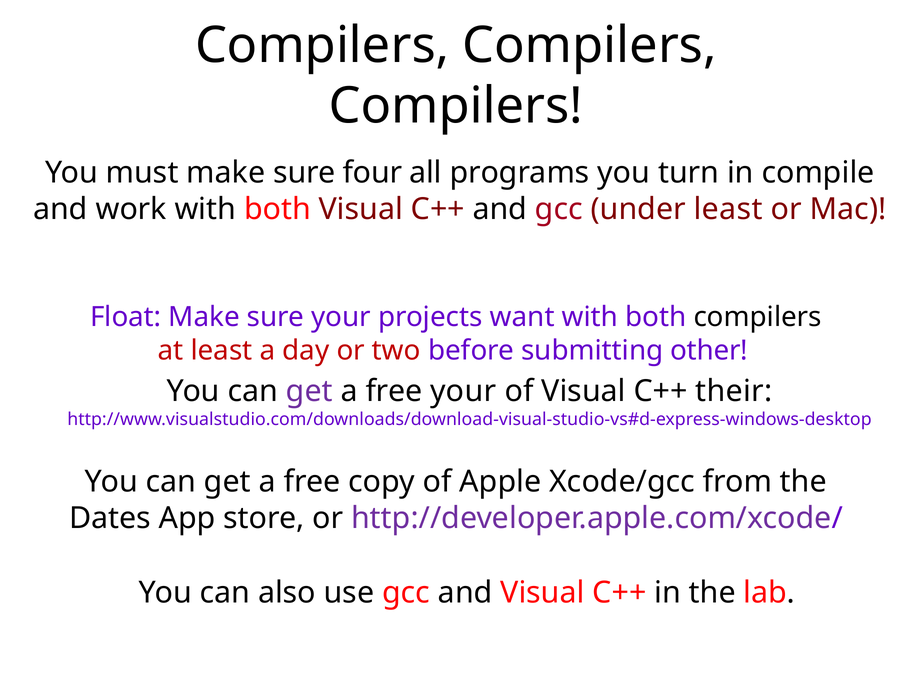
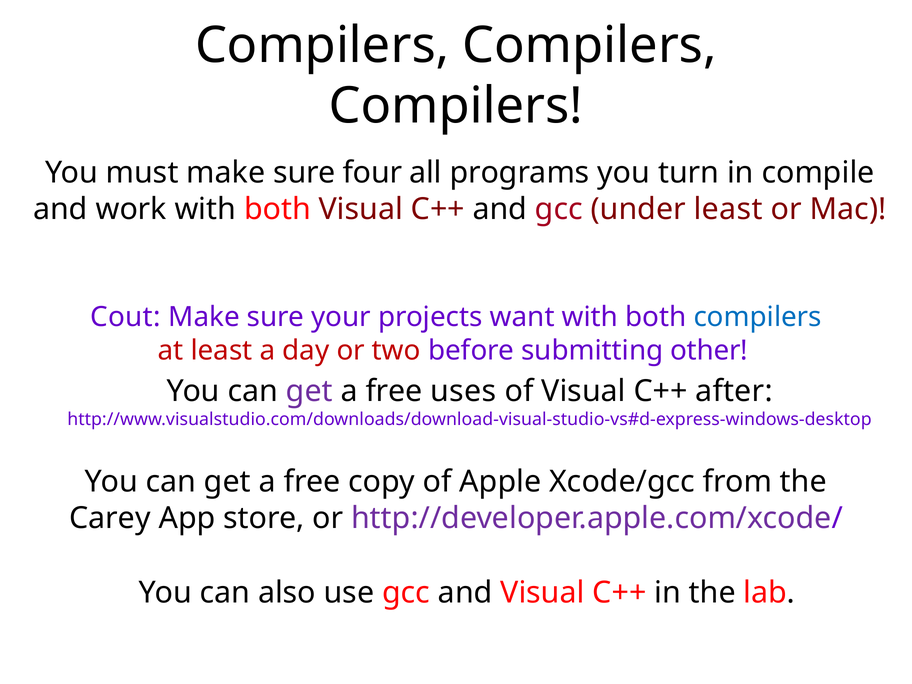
Float: Float -> Cout (125, 317)
compilers colour: black -> blue (758, 317)
free your: your -> uses (463, 391)
their: their -> after (734, 391)
Dates: Dates -> Carey (110, 518)
